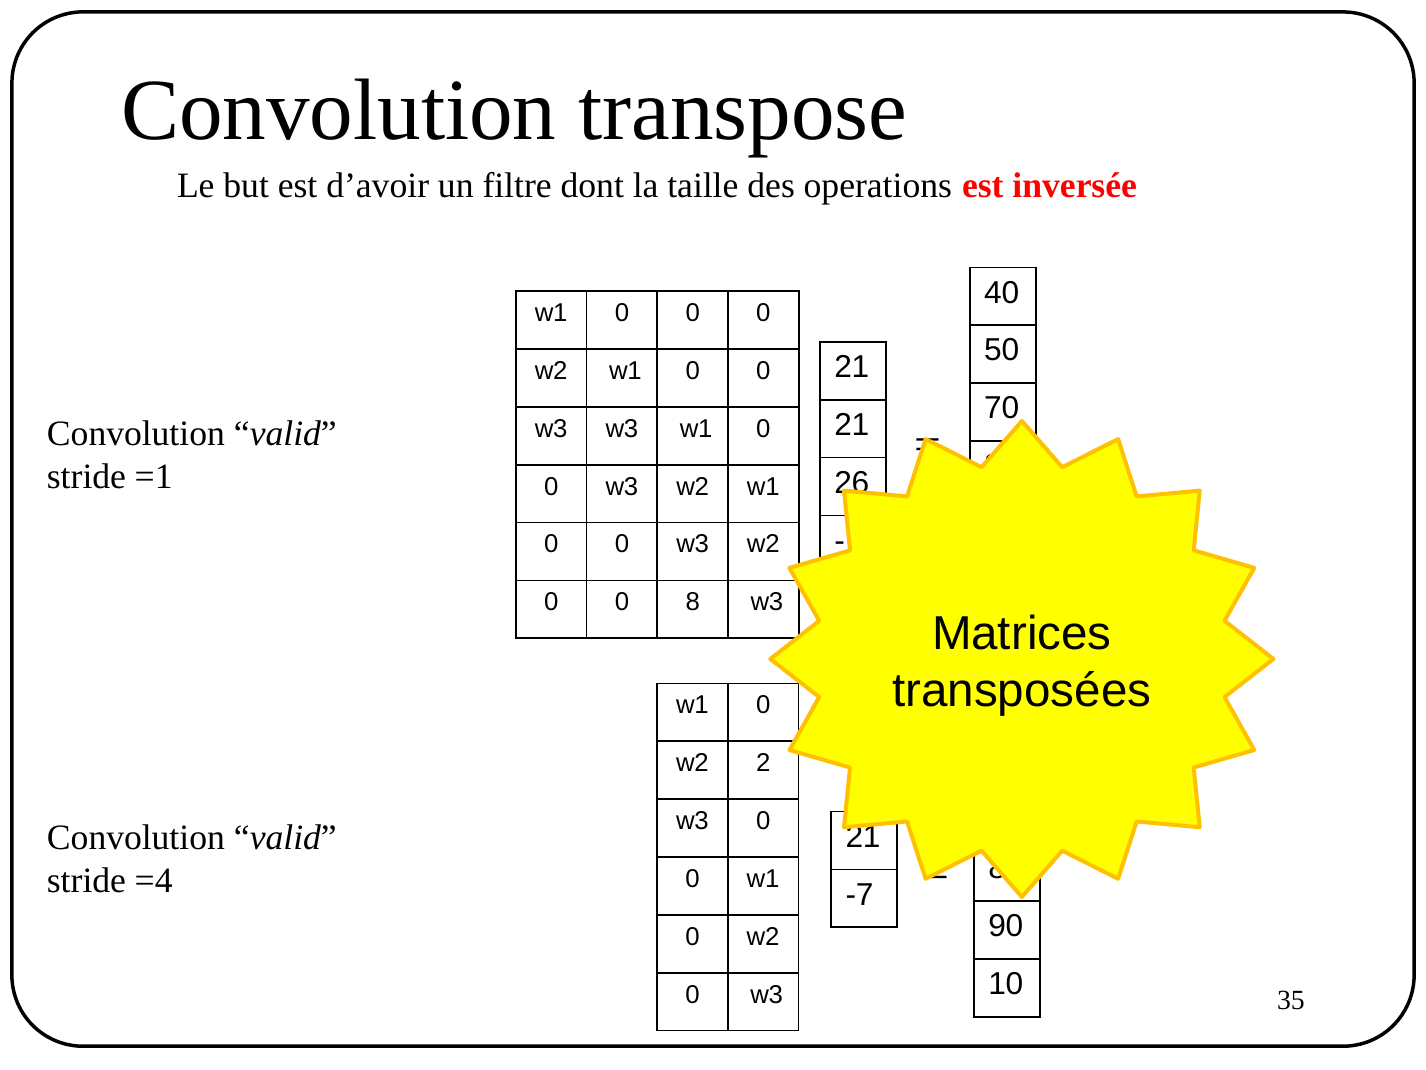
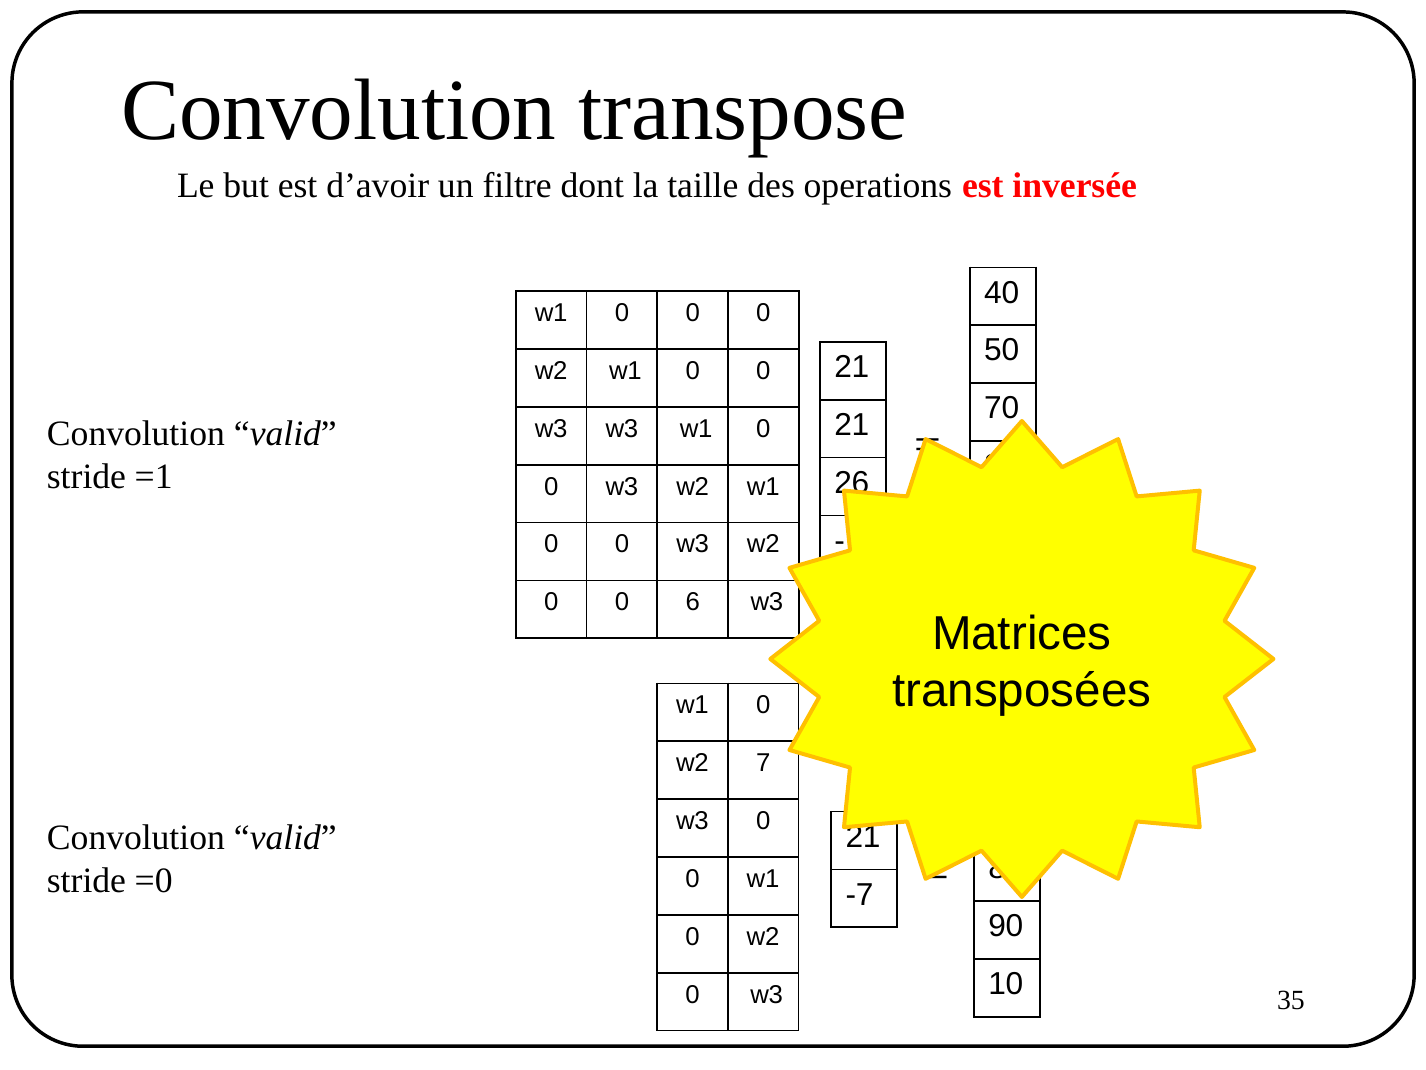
8: 8 -> 6 (693, 602)
2: 2 -> 7 (763, 763)
=4: =4 -> =0 (154, 880)
